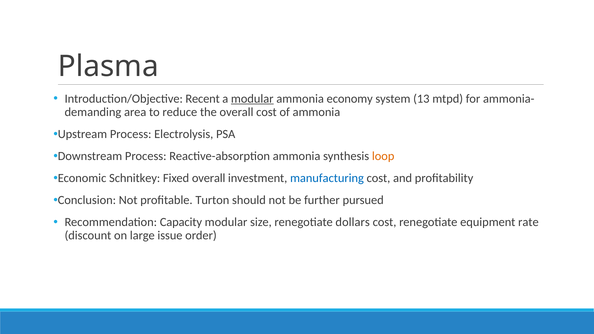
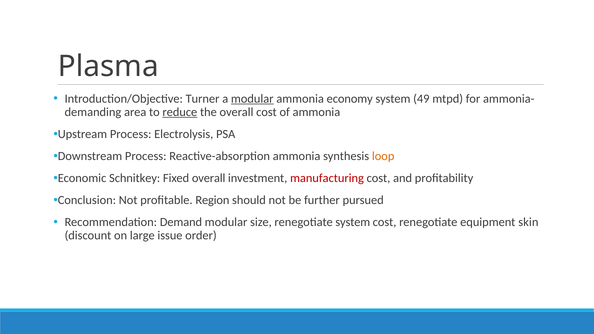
Recent: Recent -> Turner (203, 99)
13: 13 -> 49 (421, 99)
reduce underline: none -> present (180, 112)
manufacturing colour: blue -> red (327, 178)
Turton: Turton -> Region (212, 200)
Capacity: Capacity -> Demand (181, 222)
renegotiate dollars: dollars -> system (353, 222)
rate: rate -> skin (528, 222)
